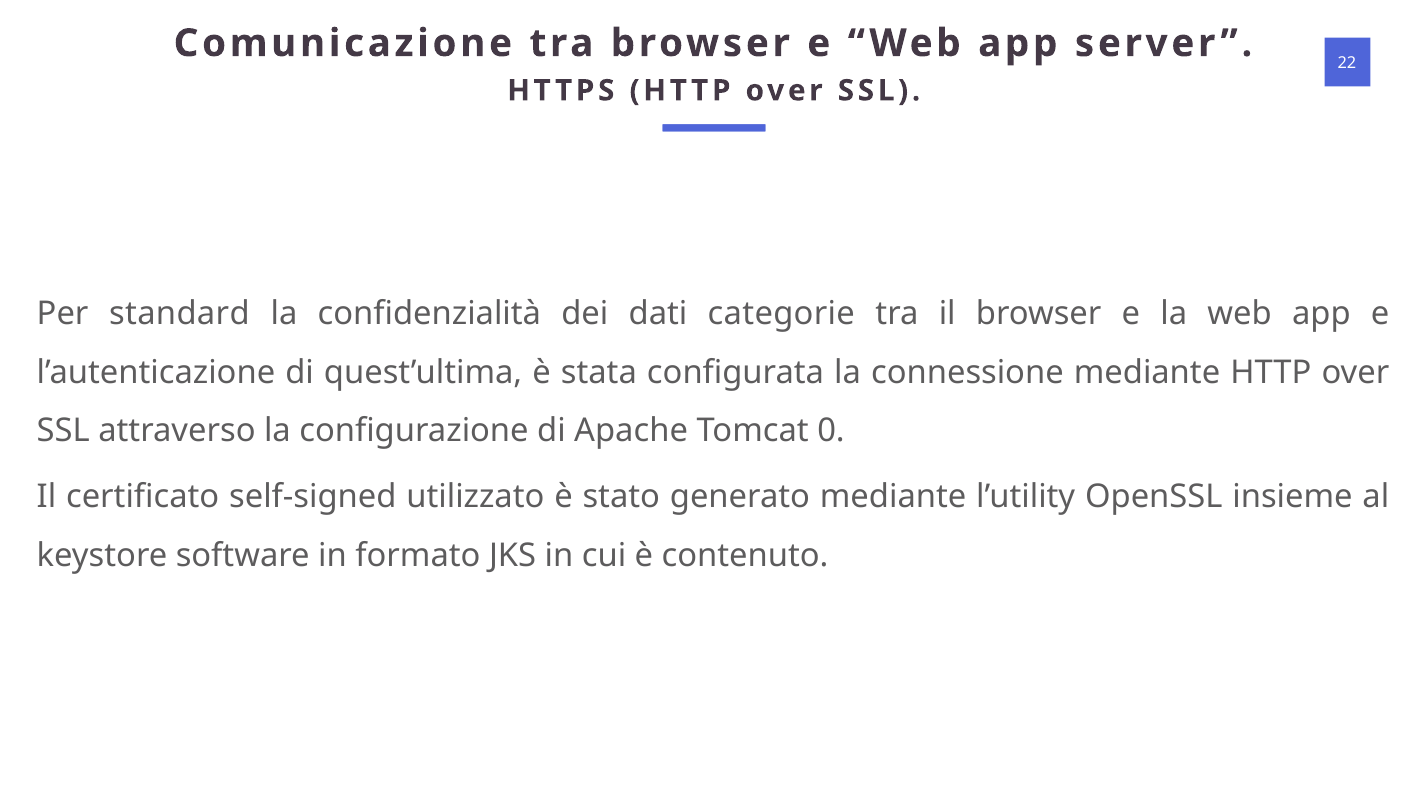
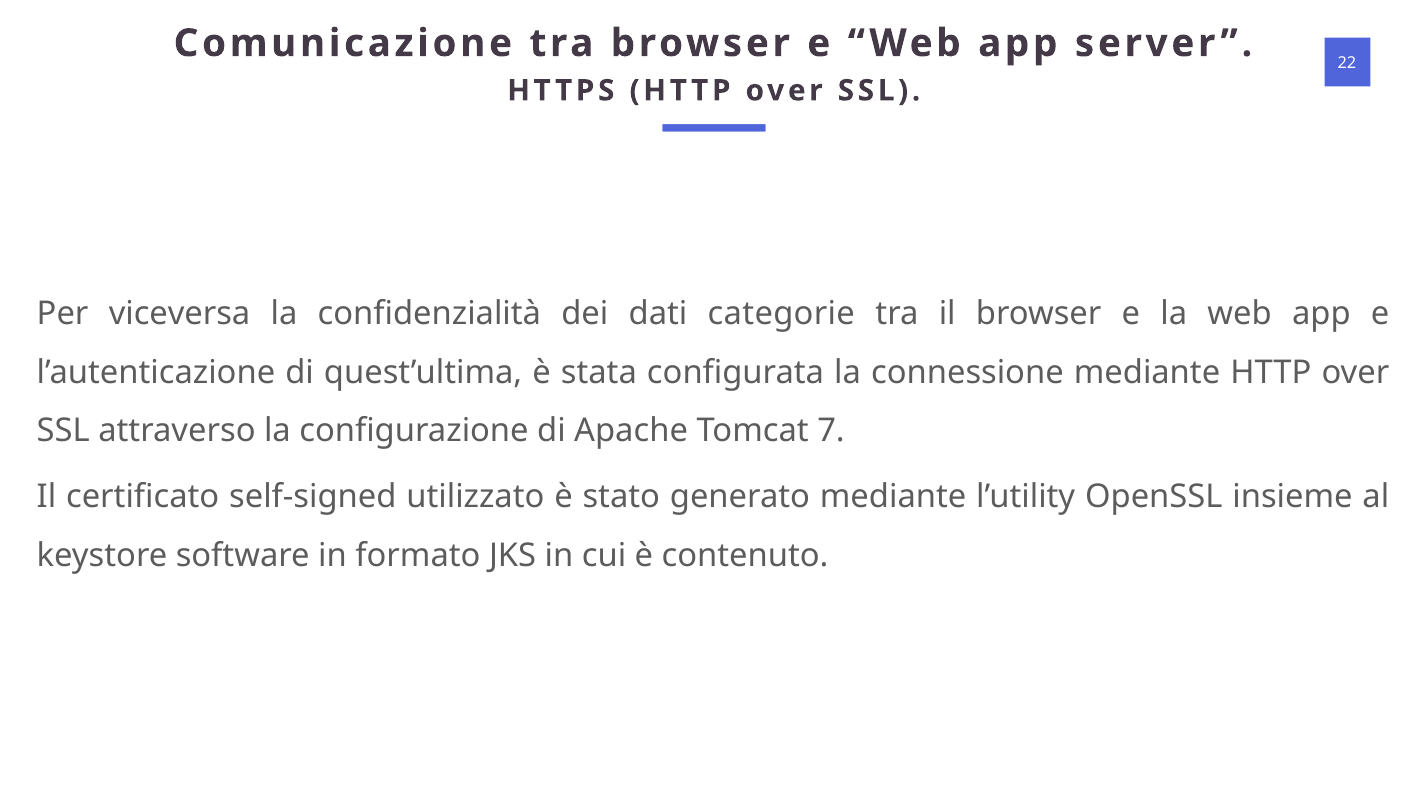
standard: standard -> viceversa (180, 313)
0: 0 -> 7 (831, 431)
